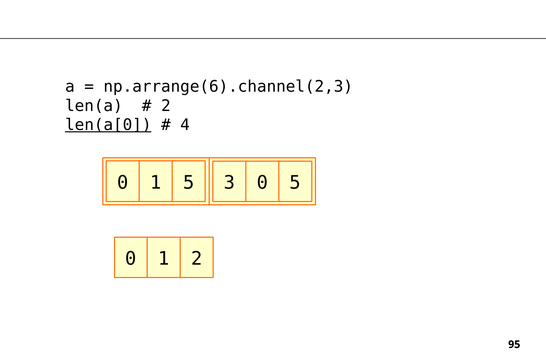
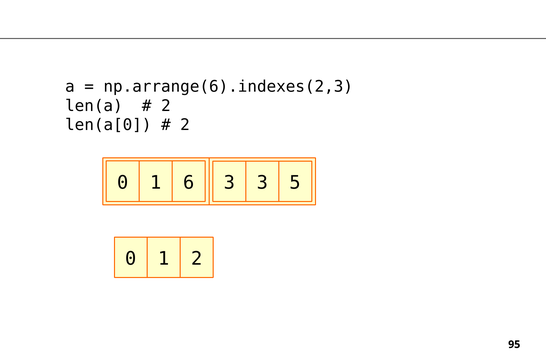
np.arrange(6).channel(2,3: np.arrange(6).channel(2,3 -> np.arrange(6).indexes(2,3 (228, 87)
len(a[0 underline: present -> none (108, 125)
4: 4 -> 2 (185, 125)
1 5: 5 -> 6 (189, 182)
3 0: 0 -> 3 (262, 182)
